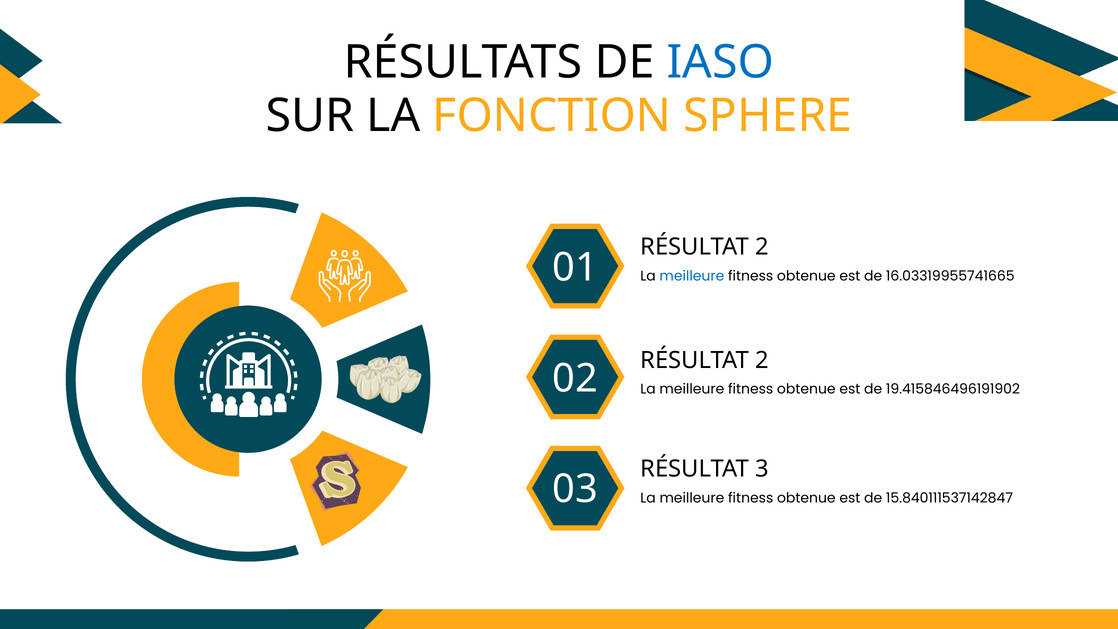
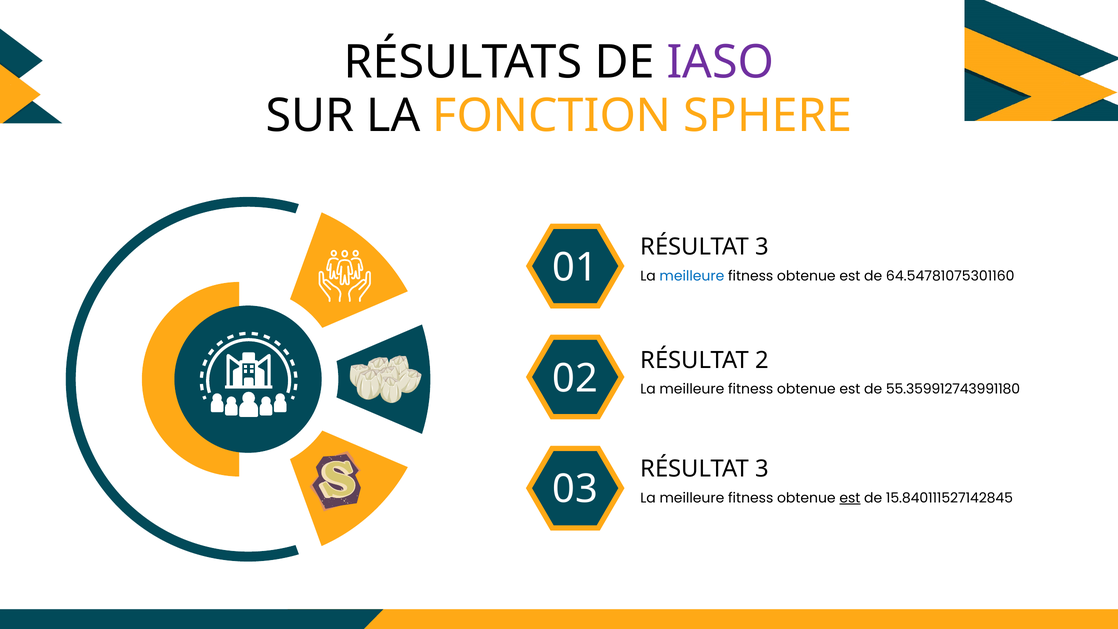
IASO colour: blue -> purple (720, 62)
2: 2 -> 3 (762, 247)
16.03319955741665: 16.03319955741665 -> 64.54781075301160 (950, 276)
19.415846496191902: 19.415846496191902 -> 55.359912743991180 (953, 389)
est underline: none -> present (850, 498)
15.840111537142847: 15.840111537142847 -> 15.840111527142845 (949, 498)
